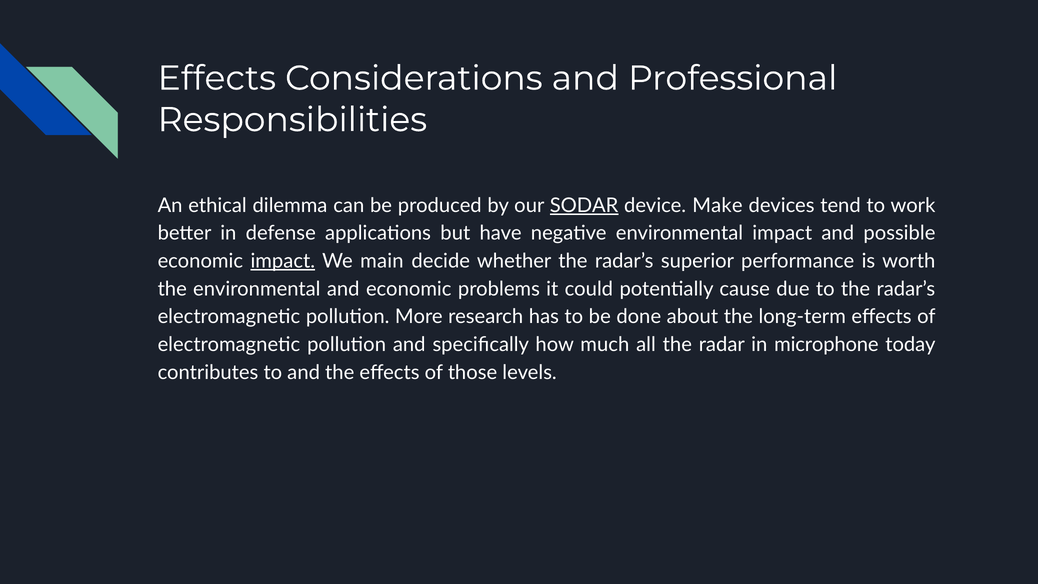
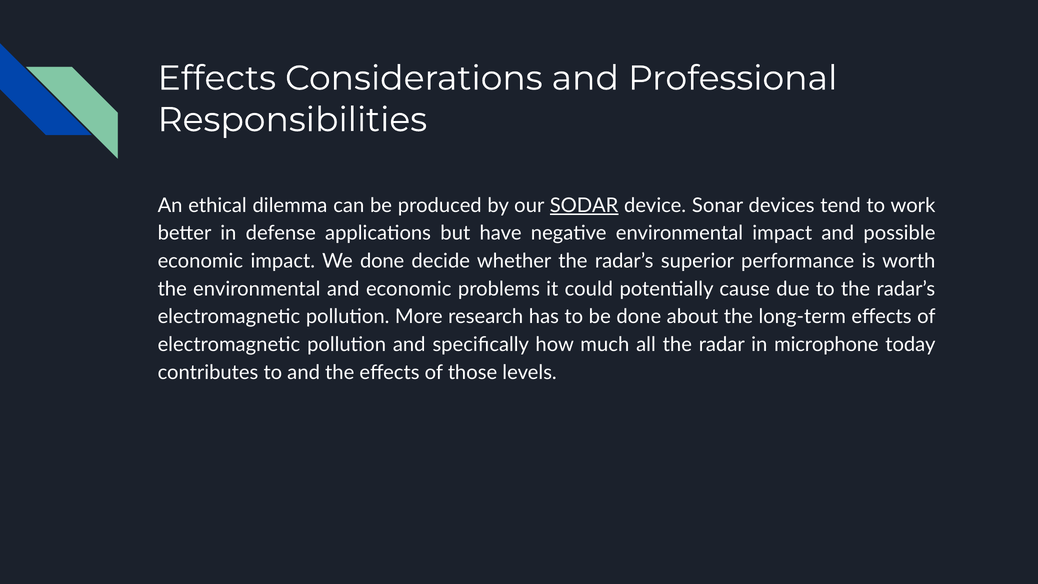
Make: Make -> Sonar (718, 205)
impact underline: present -> none (283, 261)
We main: main -> done (382, 261)
